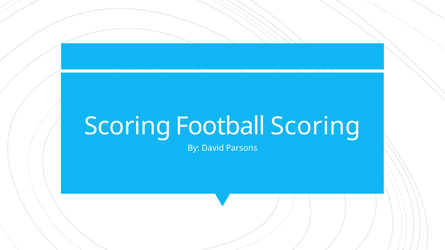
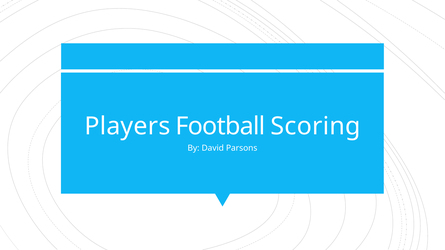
Scoring: Scoring -> Players (127, 126)
